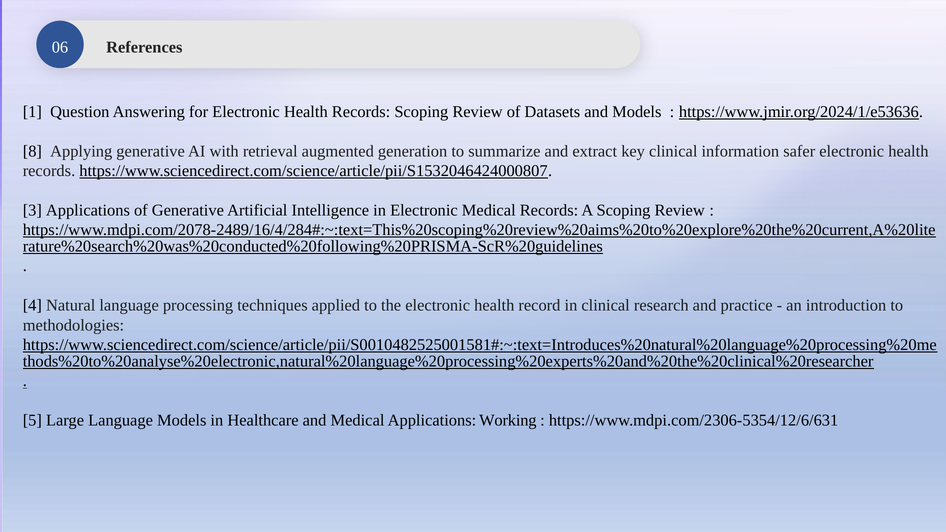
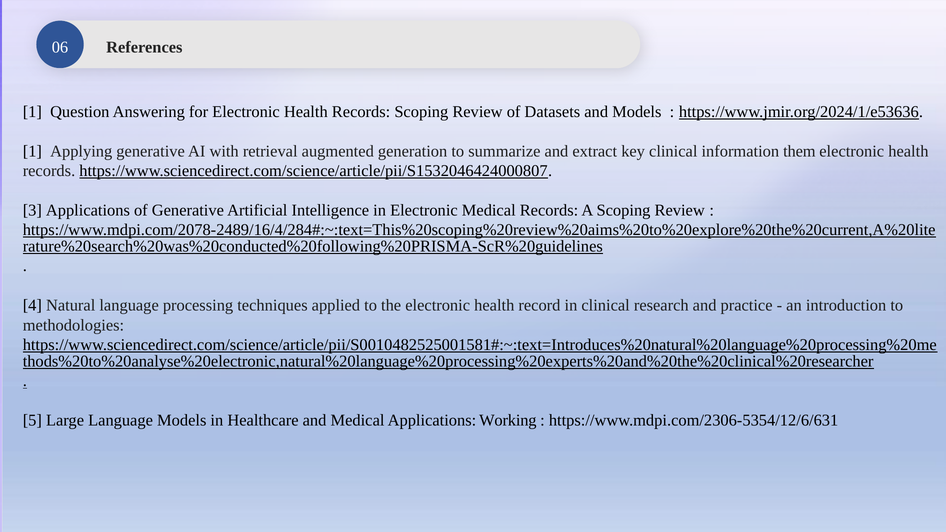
8: 8 -> 1 (32, 151)
safer: safer -> them (799, 151)
